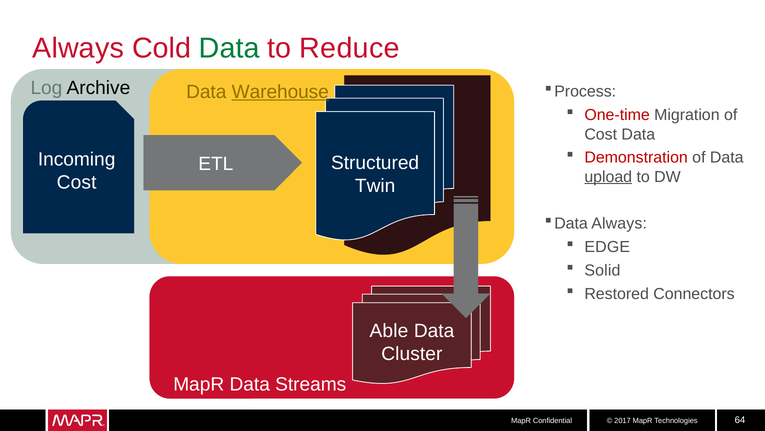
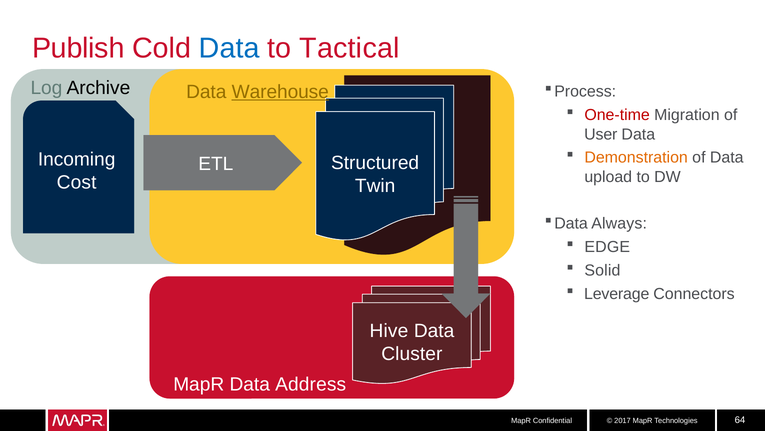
Always: Always -> Publish (78, 48)
Data colour: green -> blue (229, 48)
Reduce: Reduce -> Tactical (349, 48)
Cost: Cost -> User (601, 134)
Demonstration colour: red -> orange (636, 157)
upload underline: present -> none (608, 177)
Restored: Restored -> Leverage (617, 293)
Able: Able -> Hive (389, 331)
Streams: Streams -> Address (311, 384)
